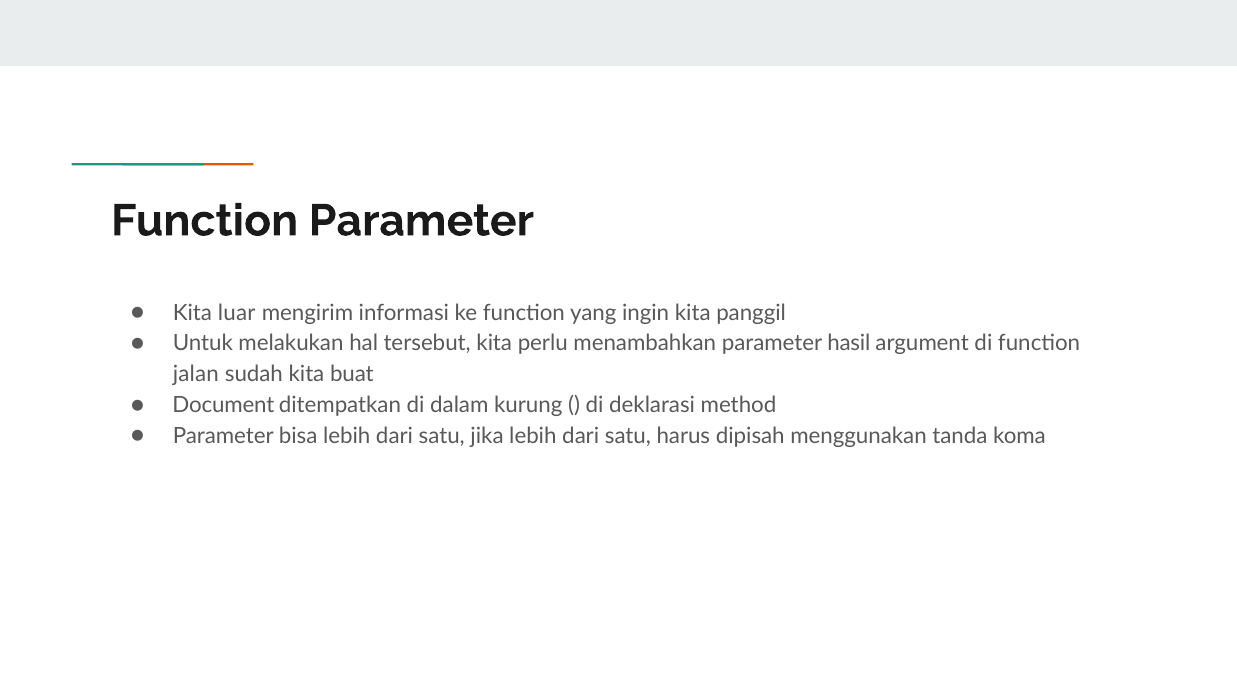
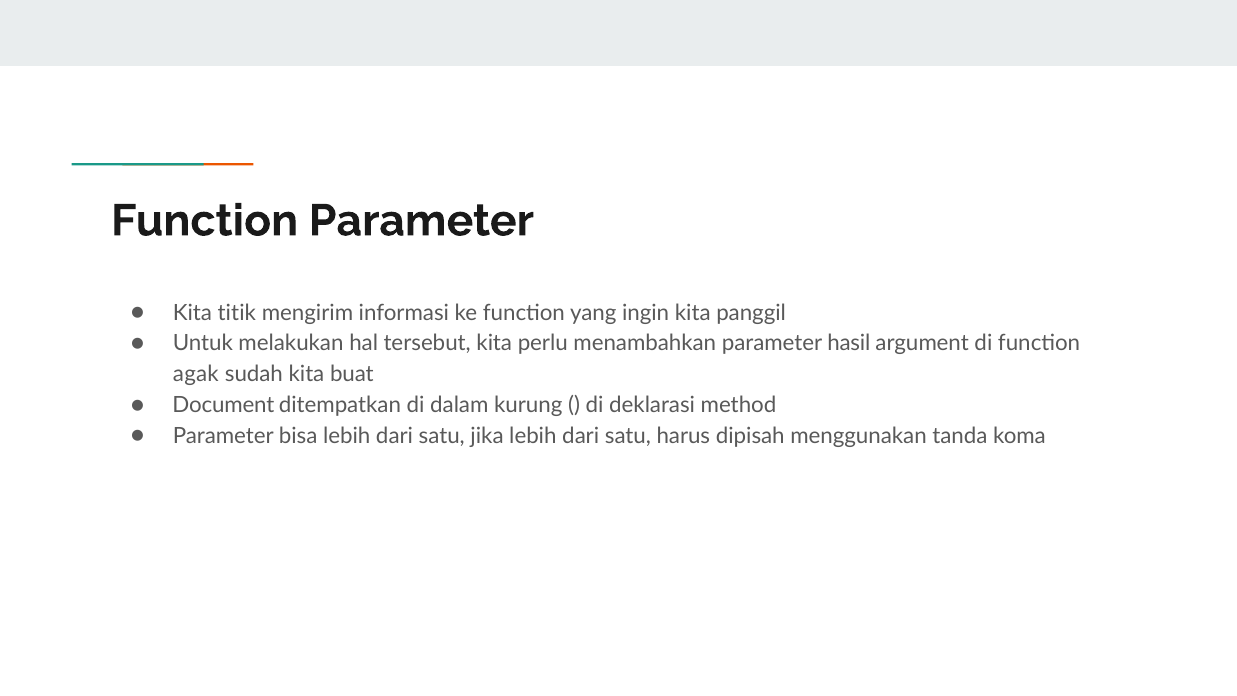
luar: luar -> titik (237, 313)
jalan: jalan -> agak (196, 374)
